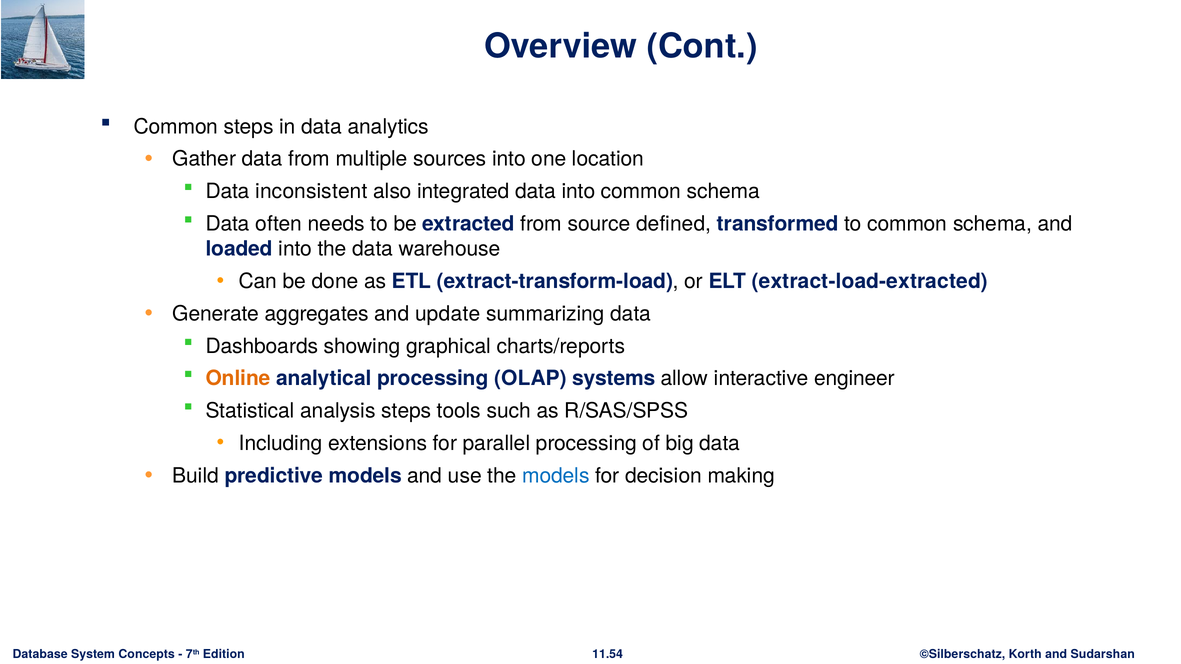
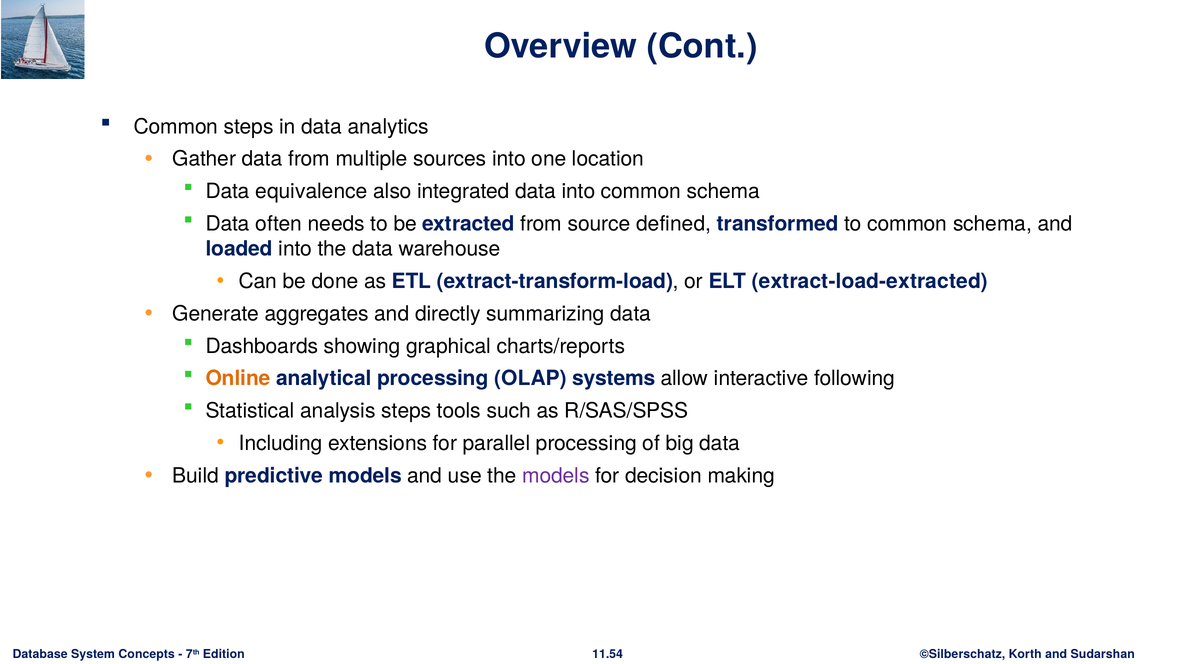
inconsistent: inconsistent -> equivalence (311, 192)
update: update -> directly (448, 314)
engineer: engineer -> following (854, 379)
models colour: blue -> purple (556, 476)
